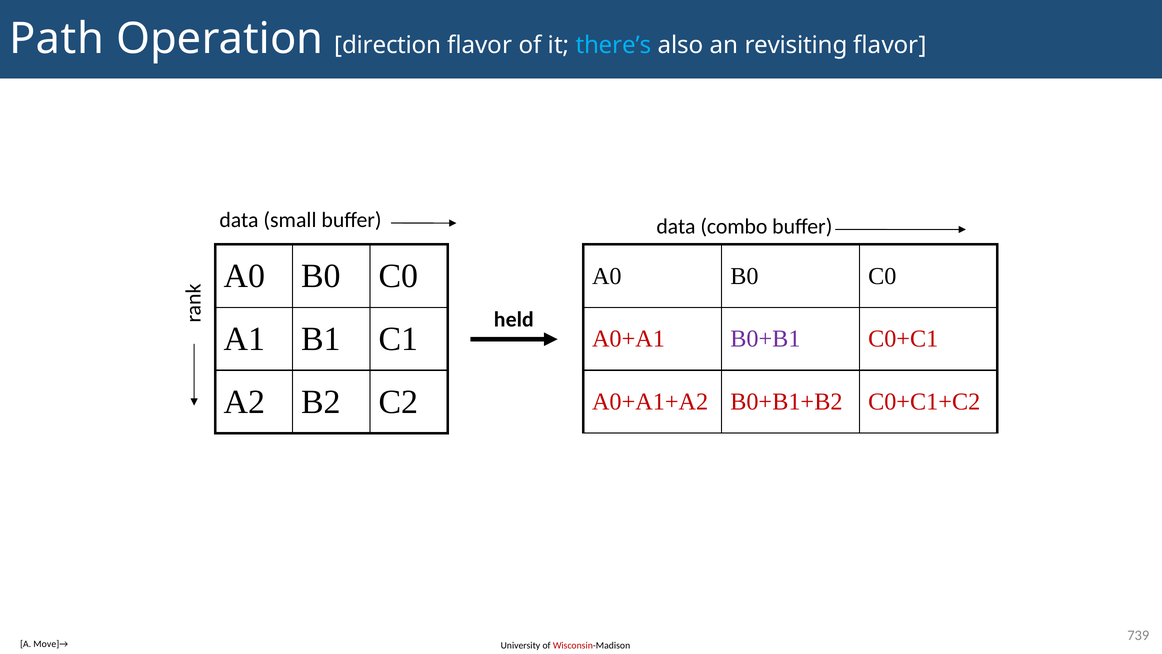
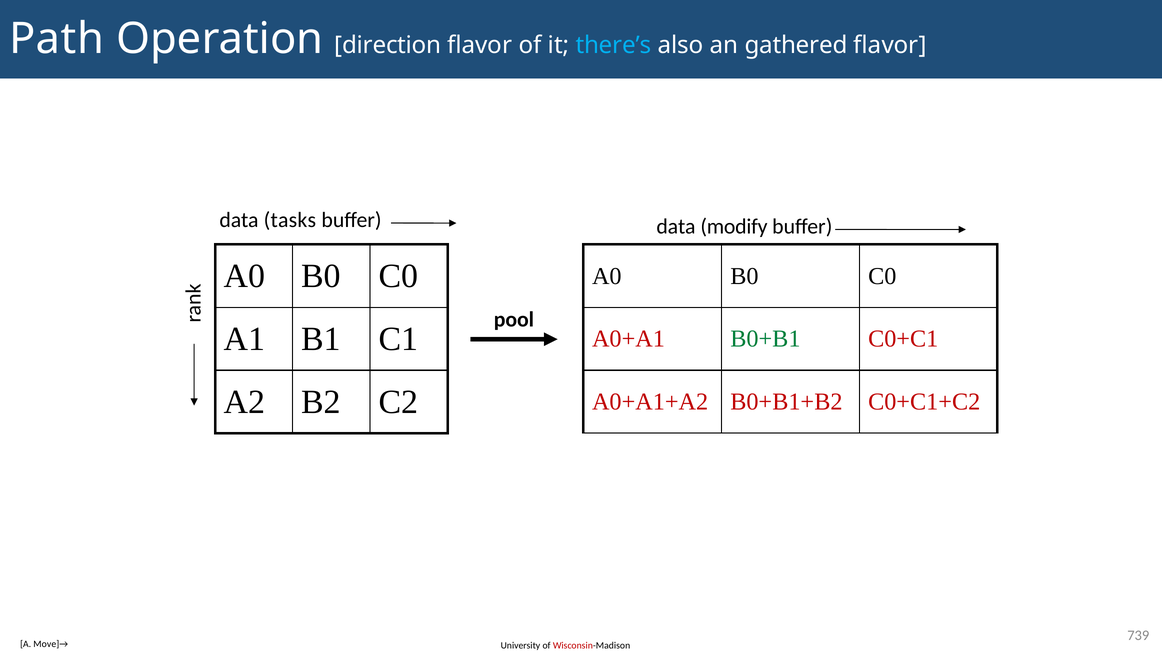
revisiting: revisiting -> gathered (796, 45)
small: small -> tasks (290, 220)
combo: combo -> modify (734, 226)
held: held -> pool (514, 319)
B0+B1 colour: purple -> green (765, 339)
